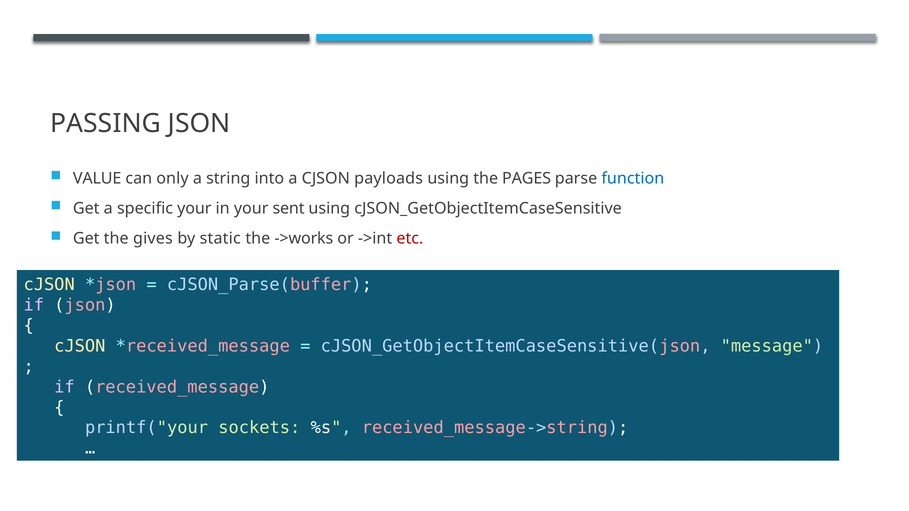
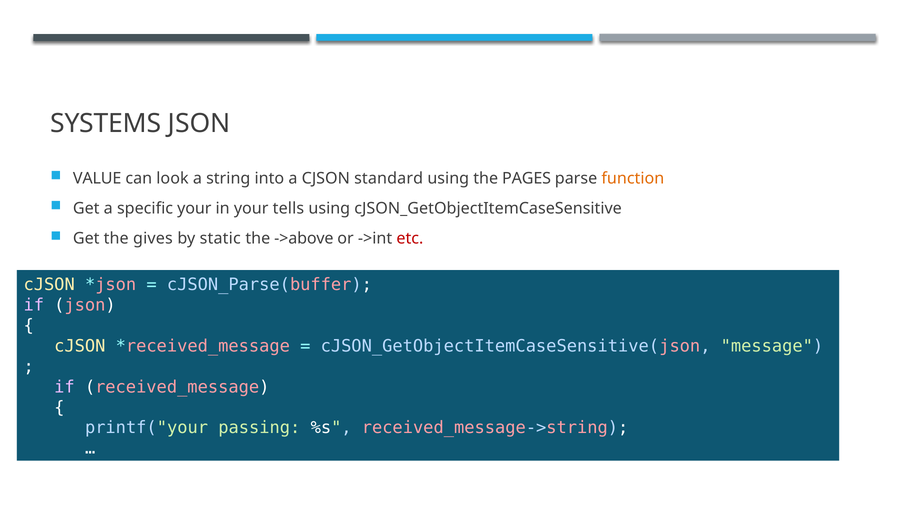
PASSING: PASSING -> SYSTEMS (106, 123)
only: only -> look (172, 178)
payloads: payloads -> standard (389, 178)
function colour: blue -> orange (633, 178)
sent: sent -> tells (288, 209)
->works: ->works -> ->above (304, 239)
sockets: sockets -> passing (259, 428)
